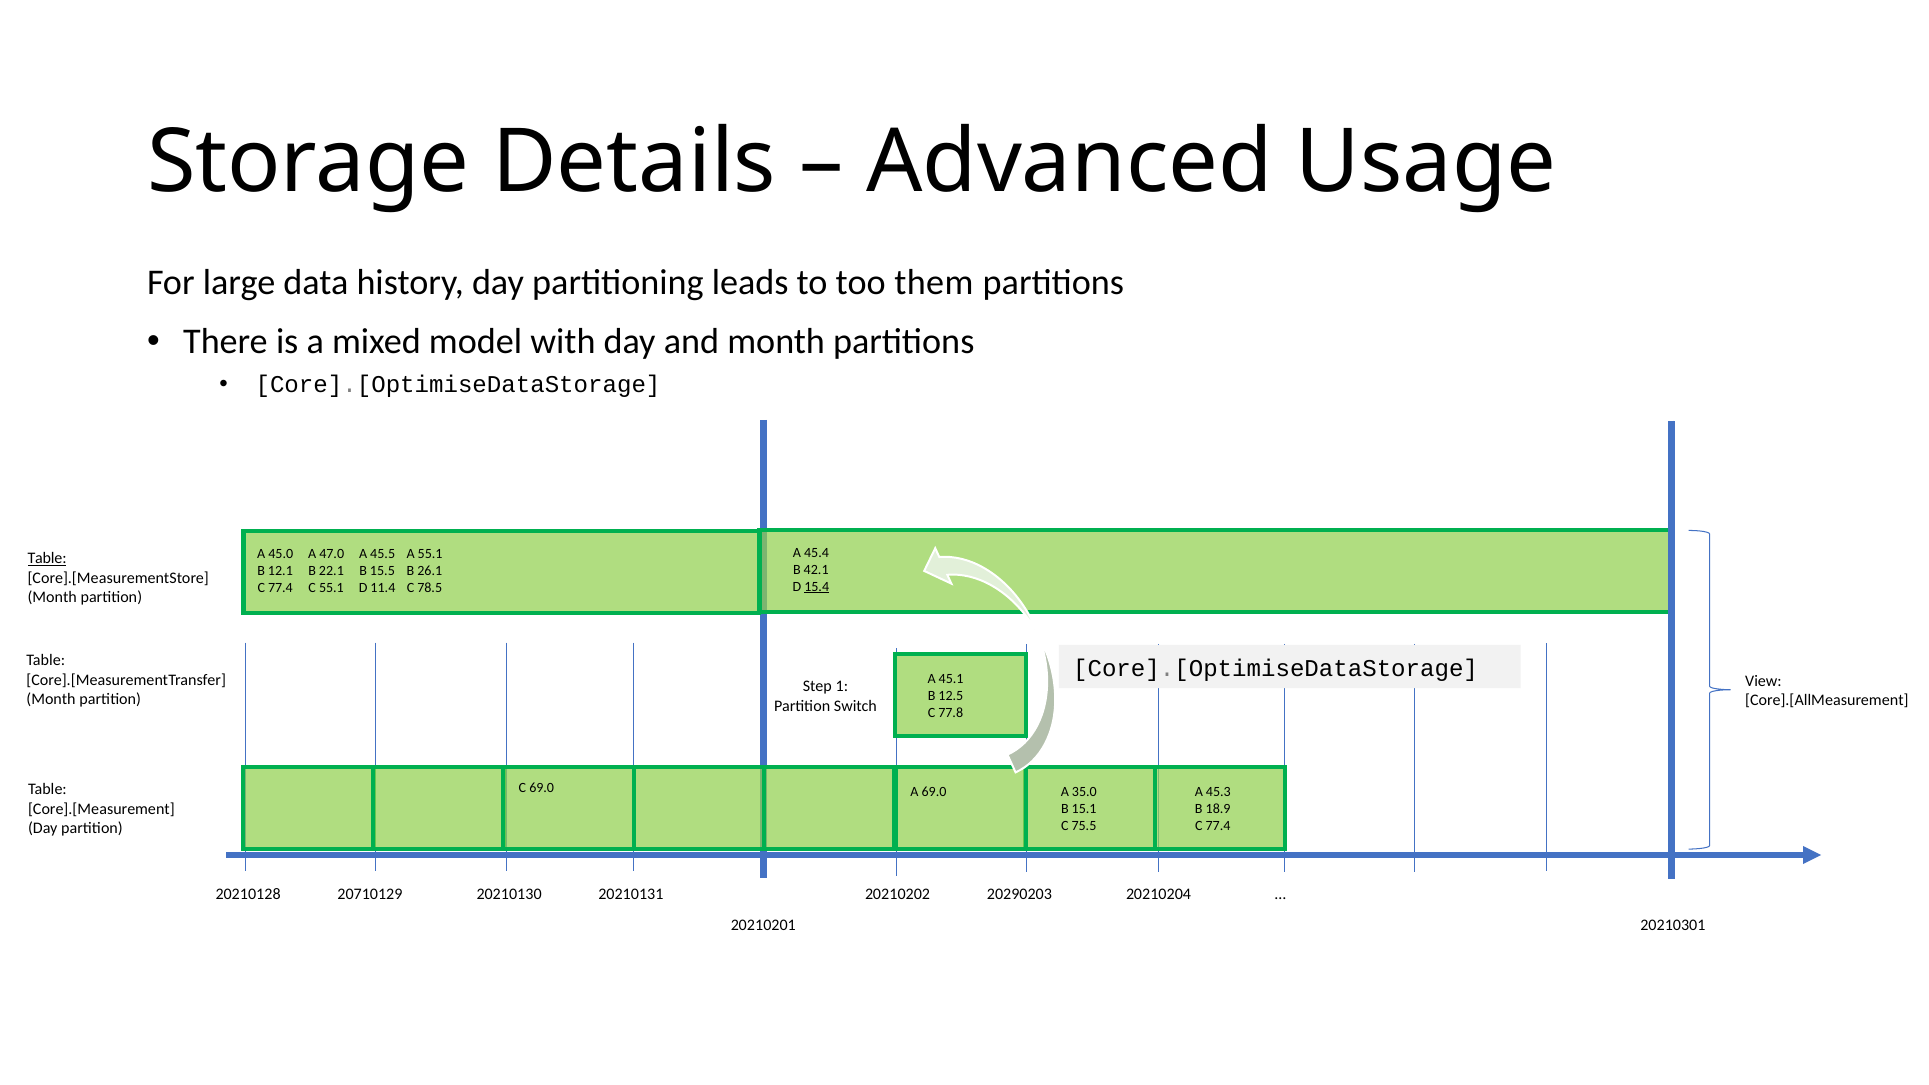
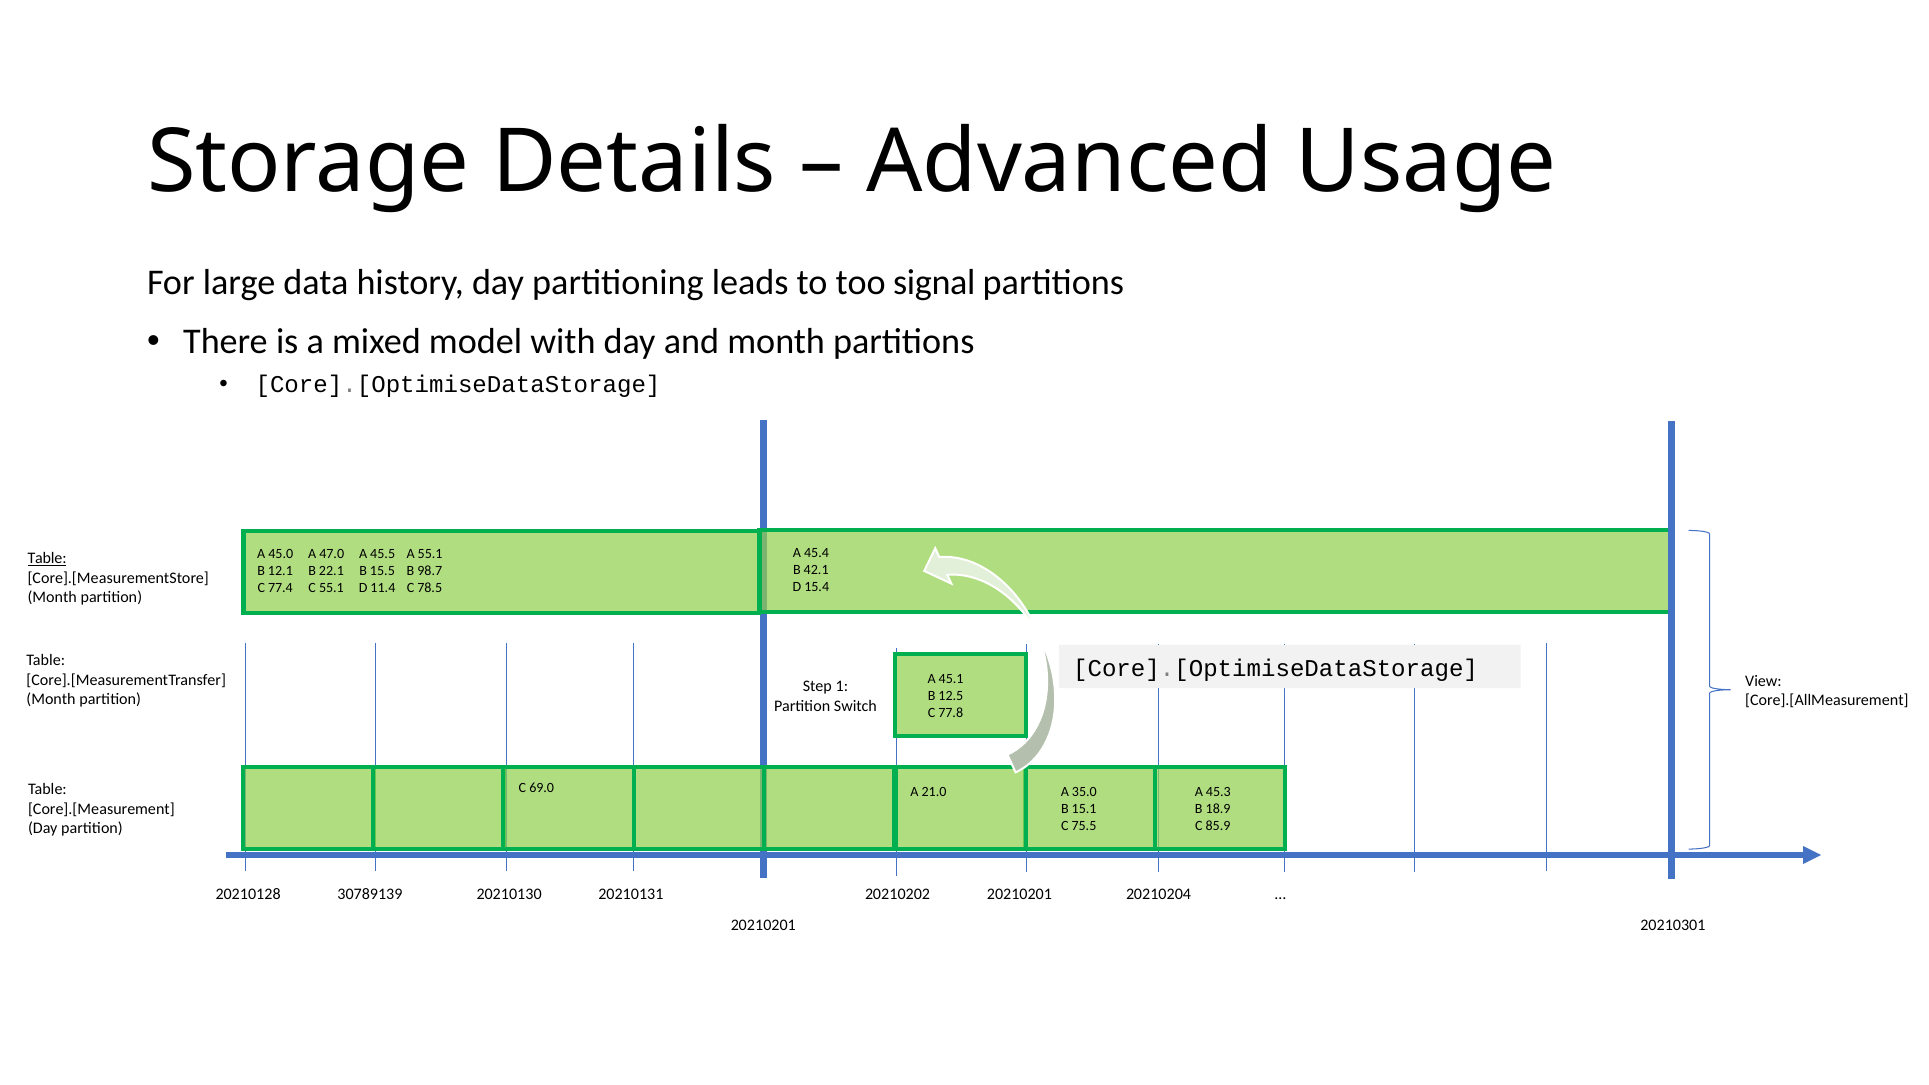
them: them -> signal (934, 283)
26.1: 26.1 -> 98.7 (430, 571)
15.4 underline: present -> none (817, 587)
A 69.0: 69.0 -> 21.0 (934, 792)
77.4: 77.4 -> 85.9 (1218, 826)
20710129: 20710129 -> 30789139 (370, 894)
20290203: 20290203 -> 20210201 (1019, 894)
